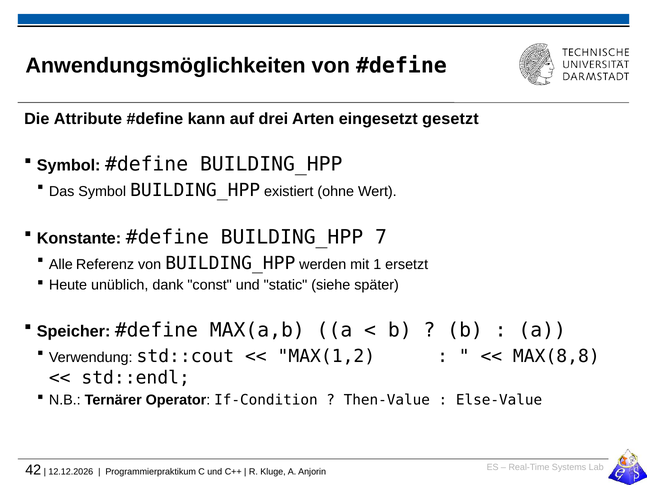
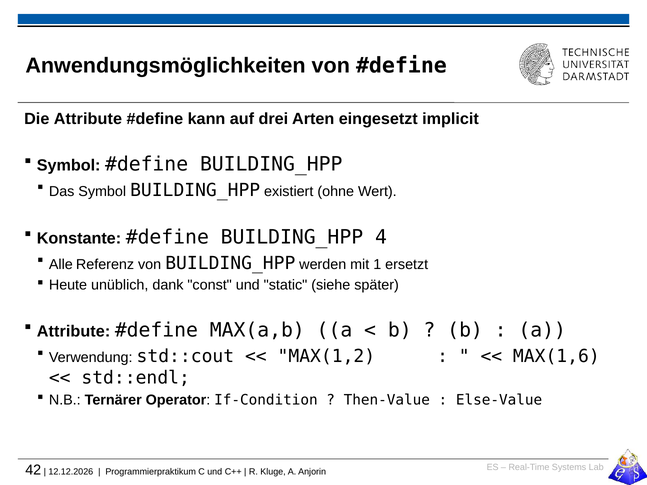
gesetzt: gesetzt -> implicit (451, 119)
7: 7 -> 4 (381, 237)
Speicher: Speicher -> Attribute (74, 331)
MAX(8,8: MAX(8,8 -> MAX(1,6 (556, 356)
